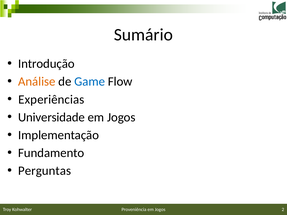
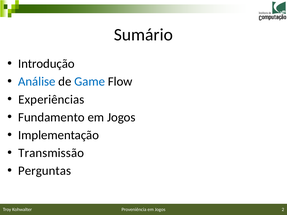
Análise colour: orange -> blue (37, 82)
Universidade: Universidade -> Fundamento (51, 117)
Fundamento: Fundamento -> Transmissão (51, 153)
